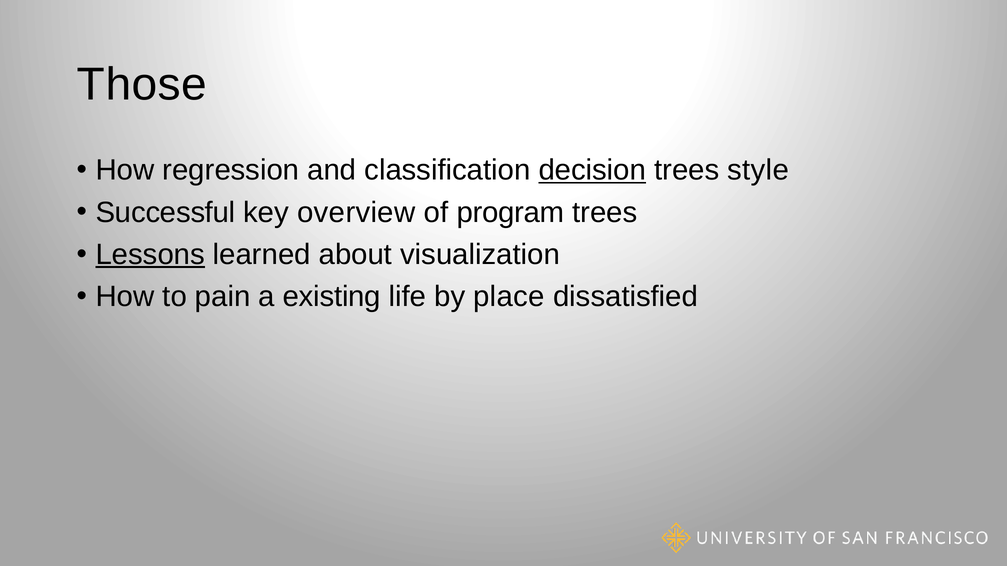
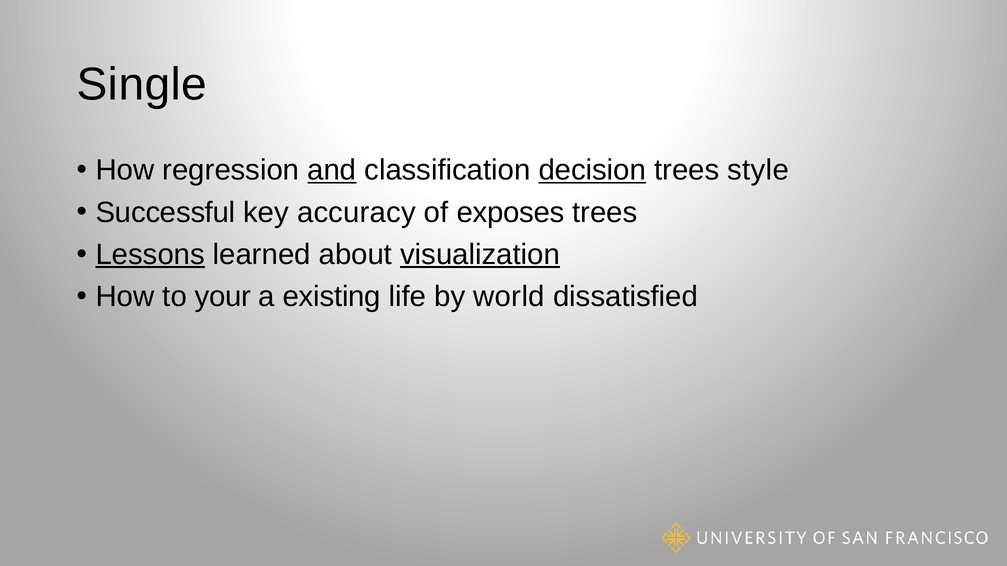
Those: Those -> Single (142, 85)
and underline: none -> present (332, 170)
overview: overview -> accuracy (356, 212)
program: program -> exposes (510, 212)
visualization underline: none -> present (480, 255)
pain: pain -> your (223, 297)
place: place -> world (509, 297)
